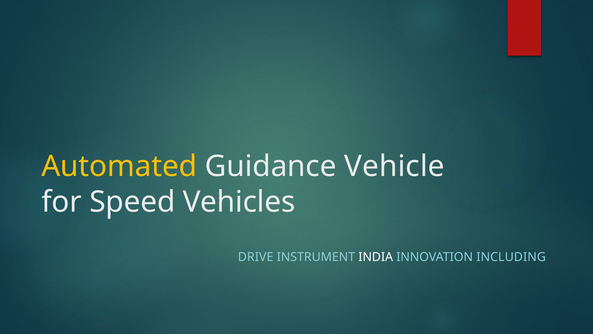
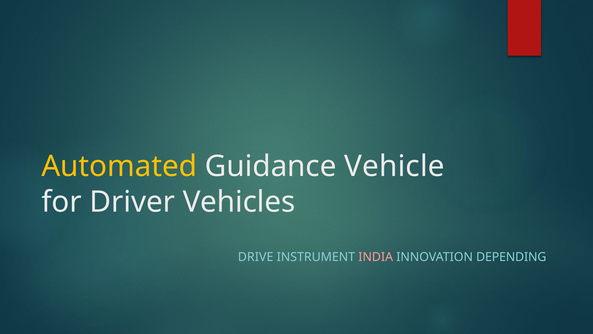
Speed: Speed -> Driver (132, 202)
INDIA colour: white -> pink (376, 257)
INCLUDING: INCLUDING -> DEPENDING (511, 257)
